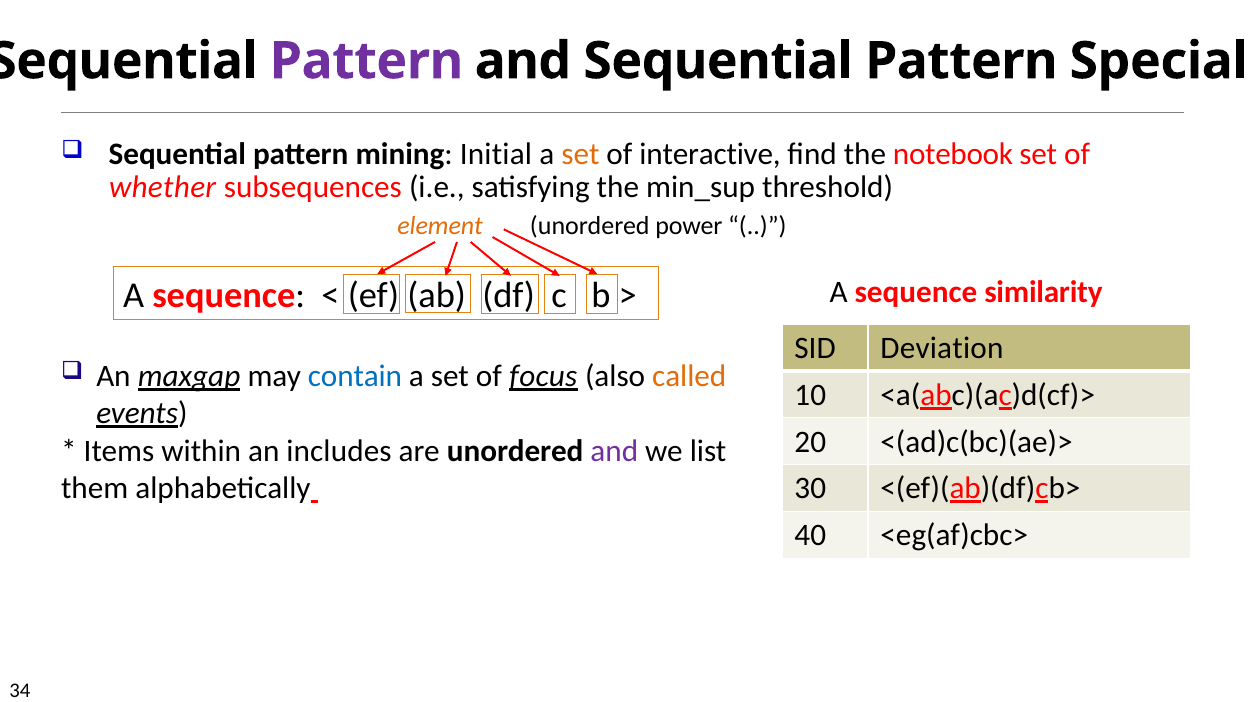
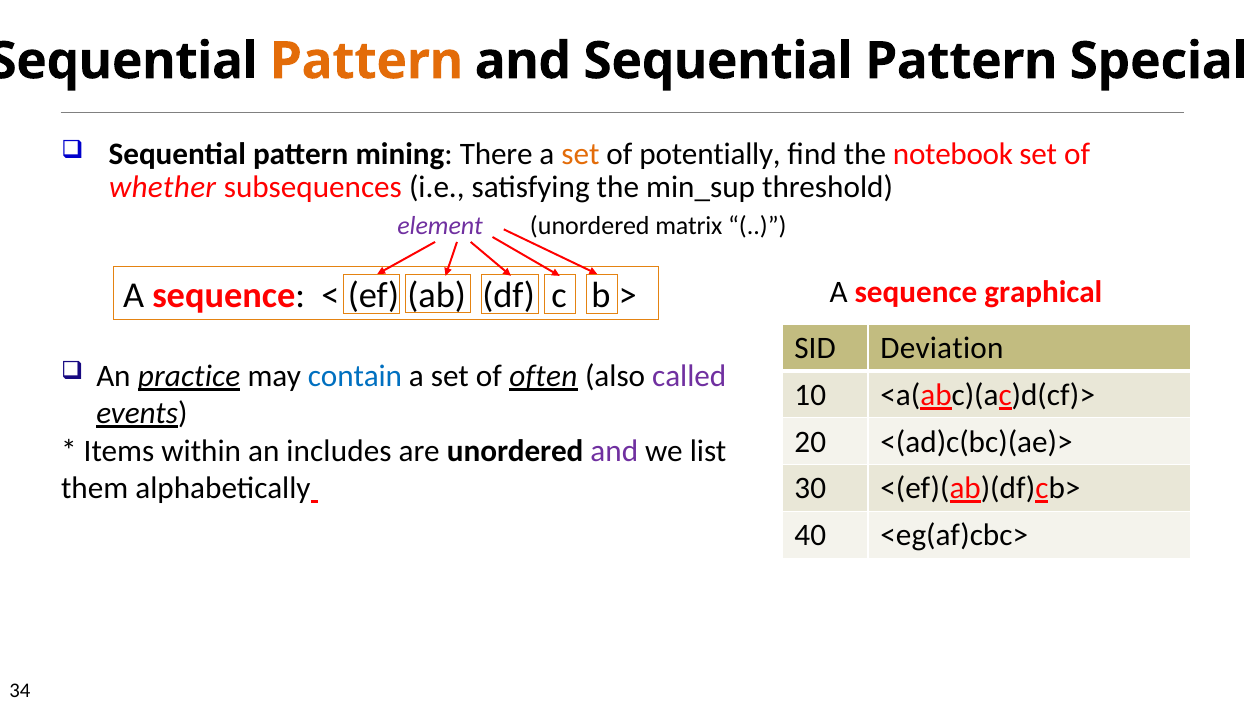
Pattern colour: purple -> orange (367, 61)
Initial: Initial -> There (496, 154)
interactive: interactive -> potentially (710, 154)
element colour: orange -> purple (440, 226)
power: power -> matrix (689, 226)
similarity: similarity -> graphical (1043, 292)
maxgap: maxgap -> practice (189, 376)
focus: focus -> often (543, 376)
called colour: orange -> purple (689, 376)
